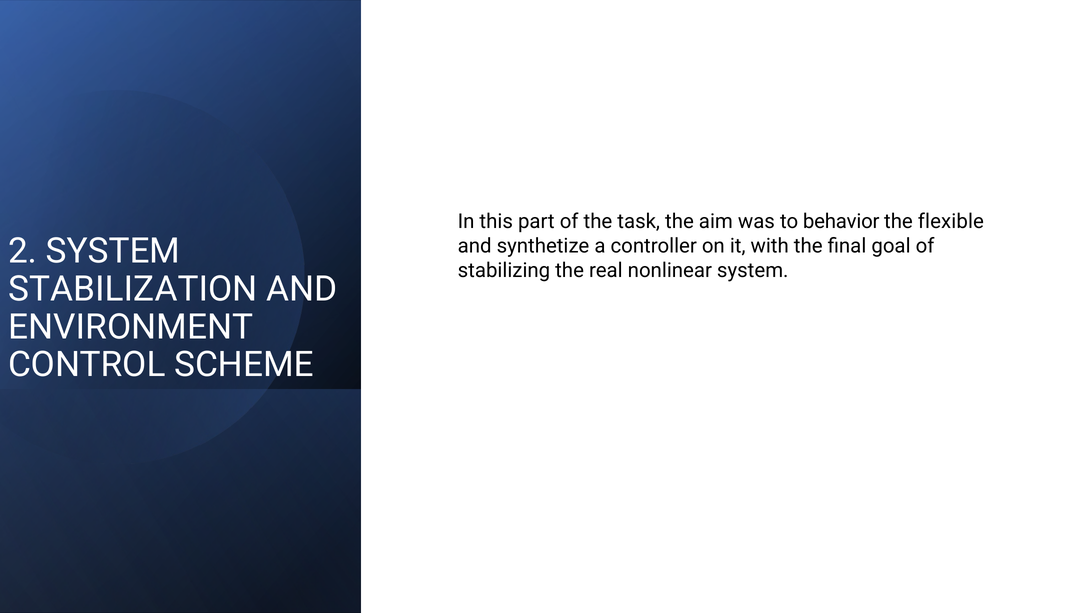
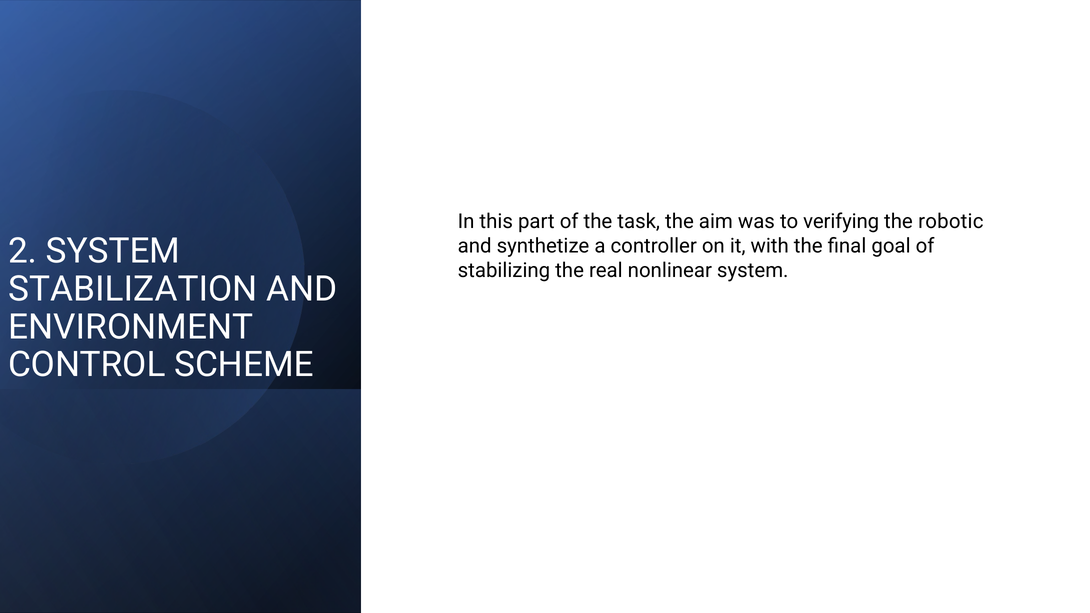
behavior: behavior -> verifying (841, 222)
flexible: flexible -> robotic (951, 222)
